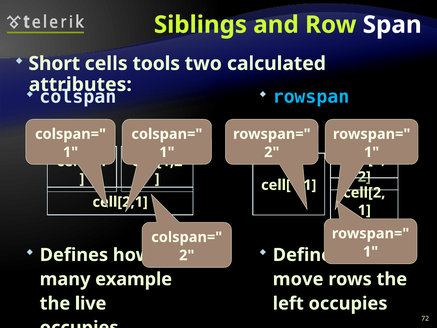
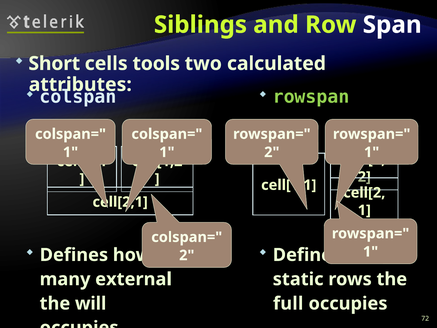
rowspan colour: light blue -> light green (311, 97)
example: example -> external (134, 279)
move: move -> static (298, 279)
live: live -> will (91, 303)
left: left -> full (288, 303)
